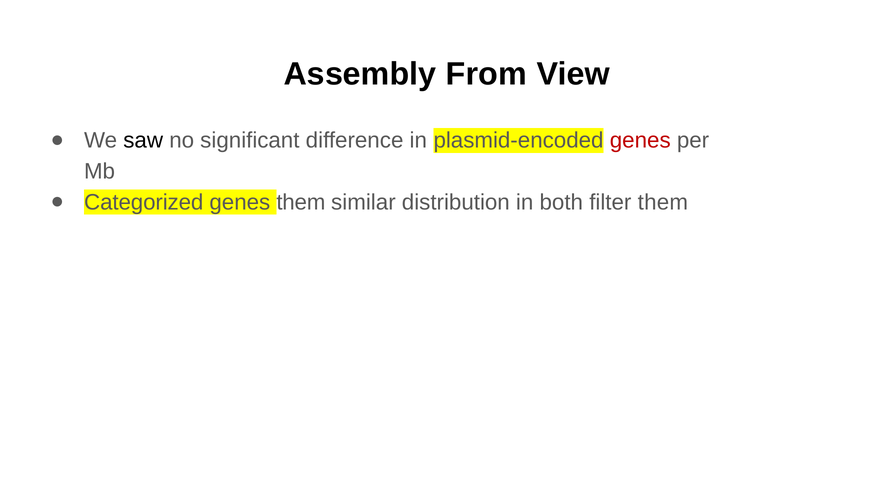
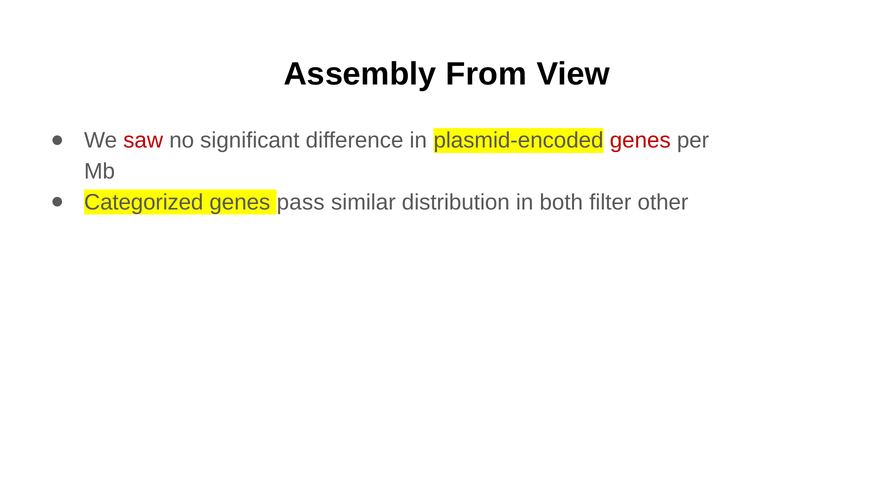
saw colour: black -> red (143, 141)
genes them: them -> pass (301, 202)
filter them: them -> other (663, 202)
